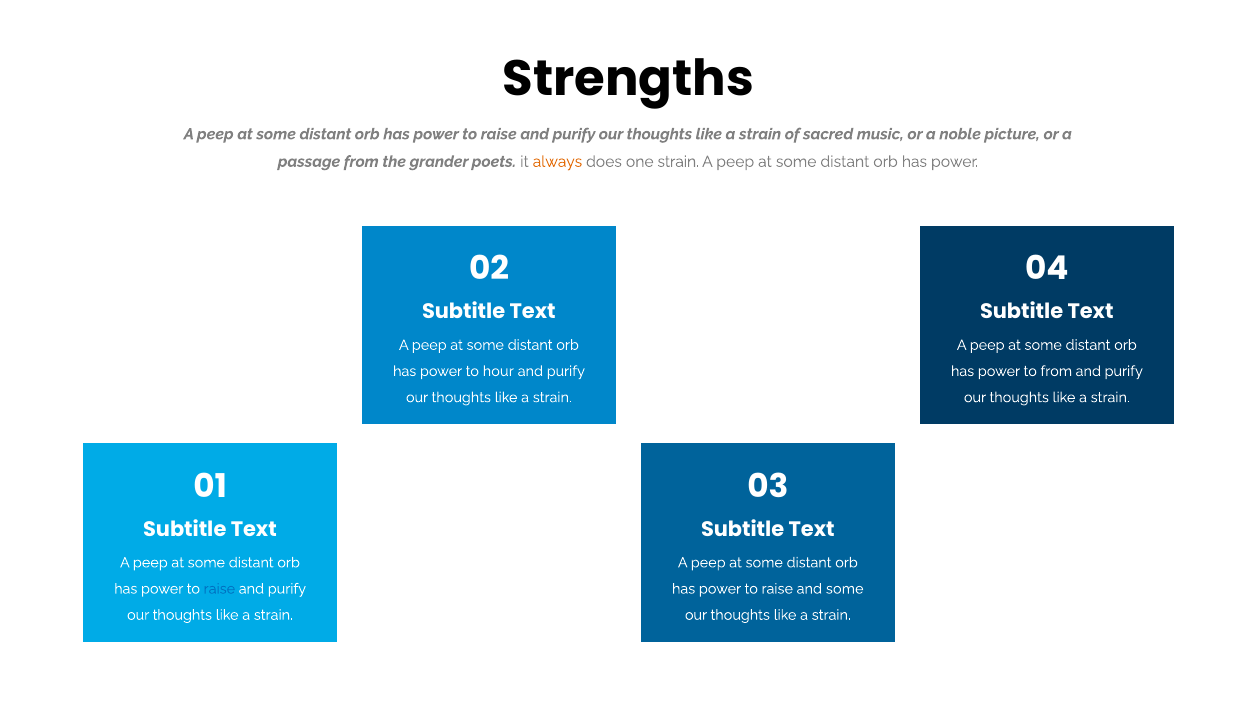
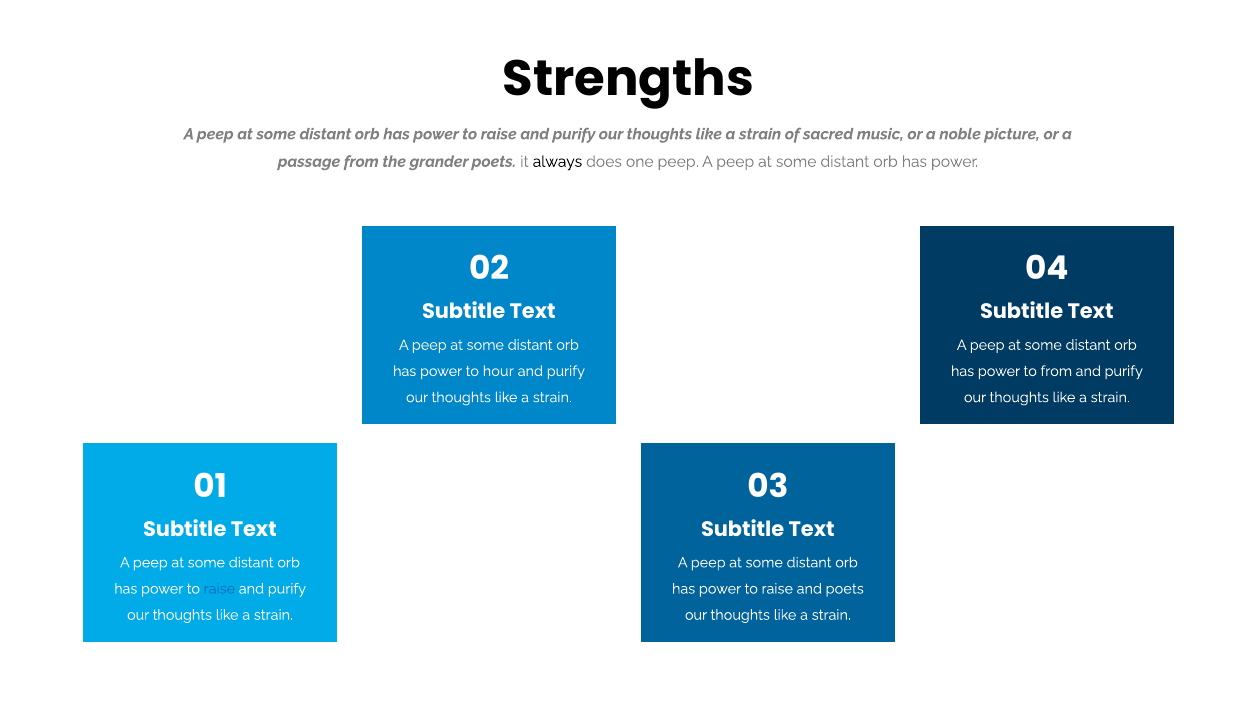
always colour: orange -> black (557, 162)
one strain: strain -> peep (678, 162)
and some: some -> poets (845, 589)
